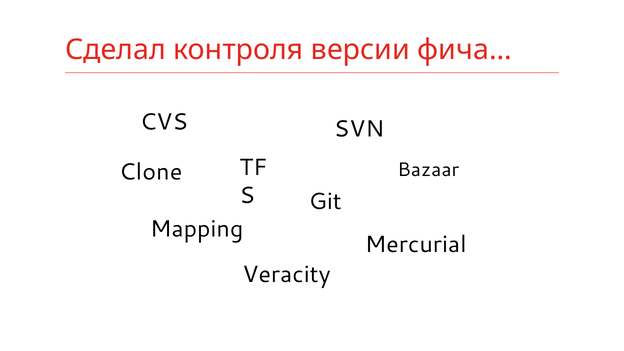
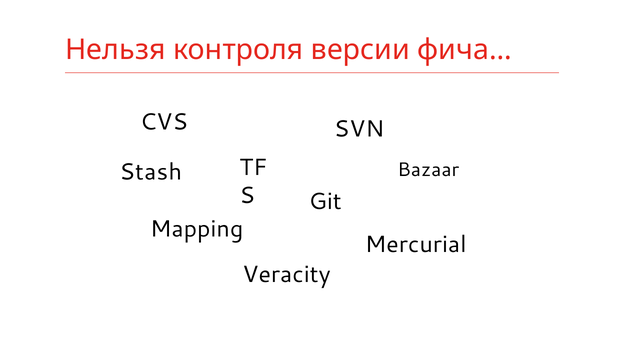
Сделал: Сделал -> Нельзя (115, 50)
Clone: Clone -> Stash (151, 172)
